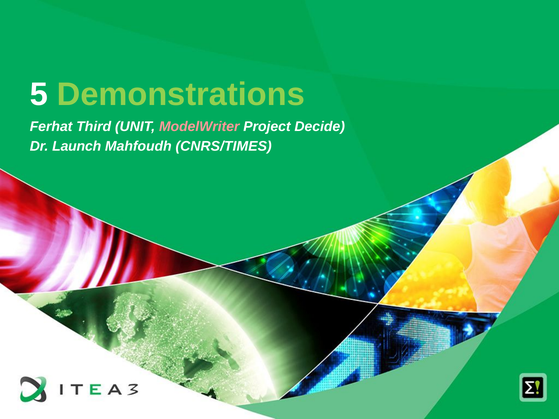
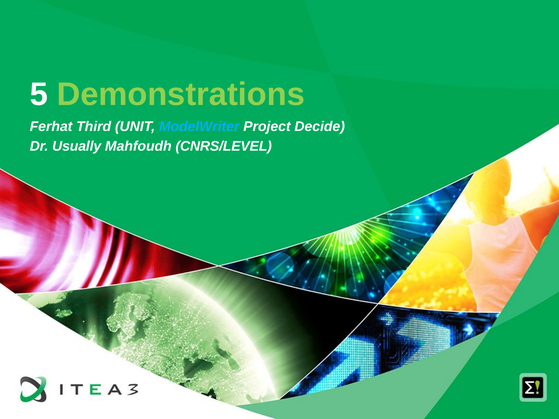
ModelWriter colour: pink -> light blue (199, 127)
Launch: Launch -> Usually (77, 146)
CNRS/TIMES: CNRS/TIMES -> CNRS/LEVEL (224, 146)
